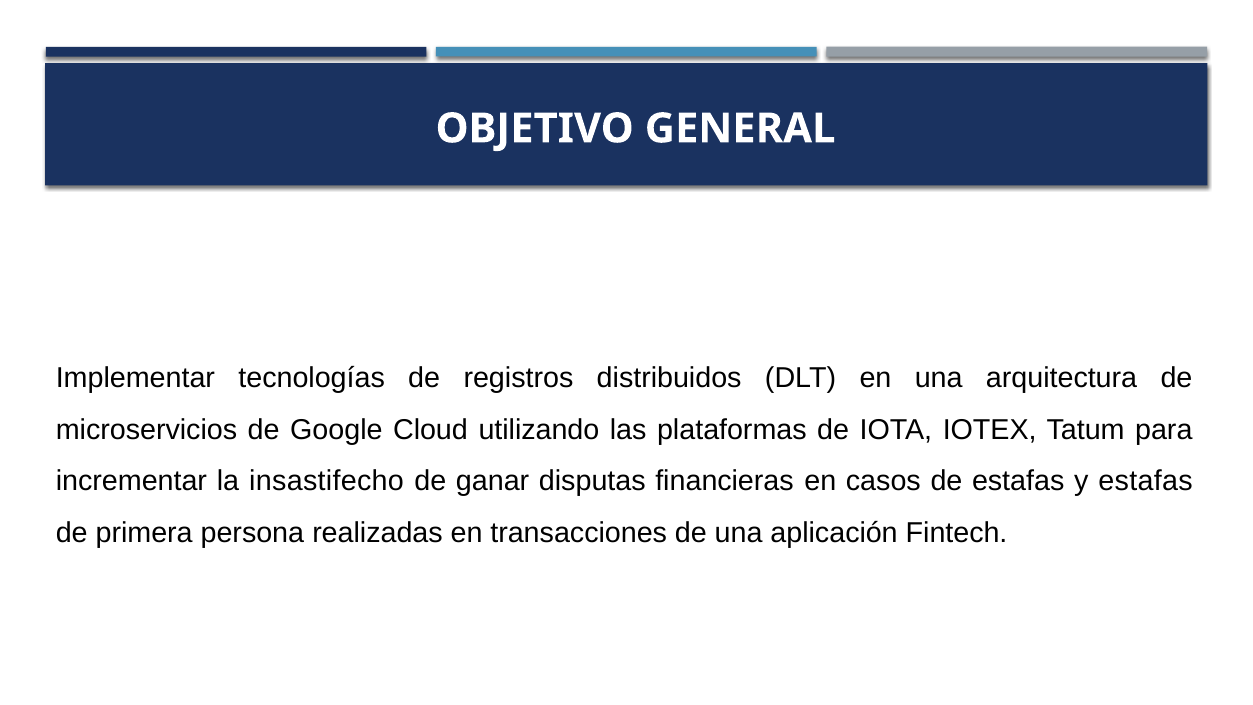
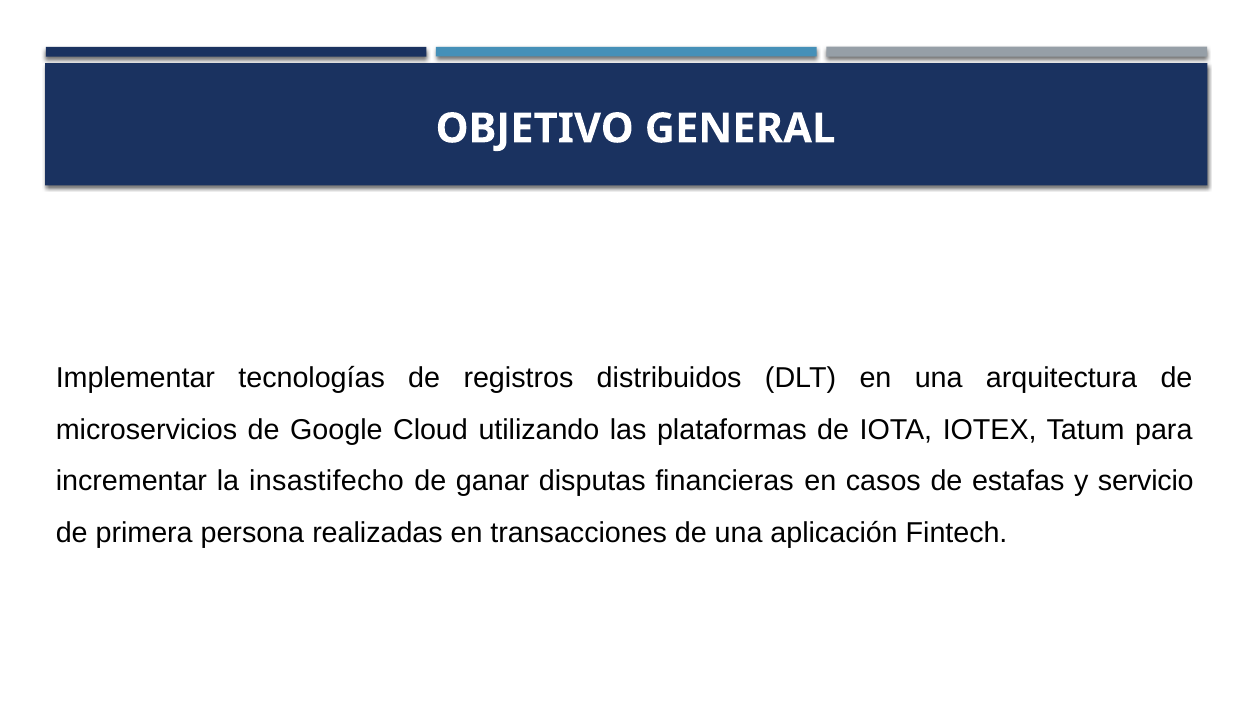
y estafas: estafas -> servicio (1146, 481)
